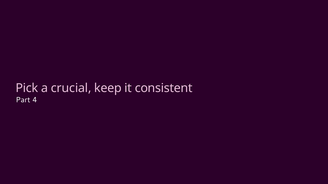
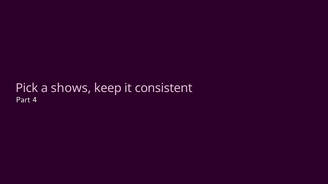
crucial: crucial -> shows (71, 88)
